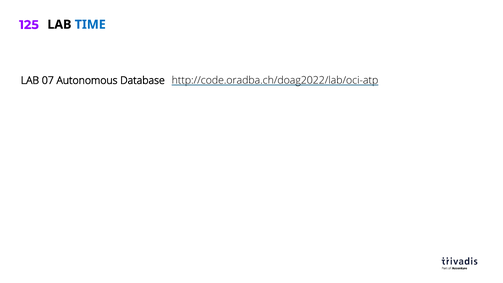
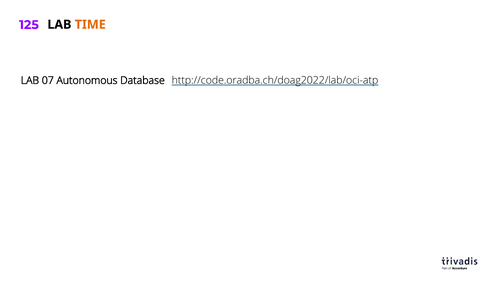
TIME colour: blue -> orange (90, 25)
